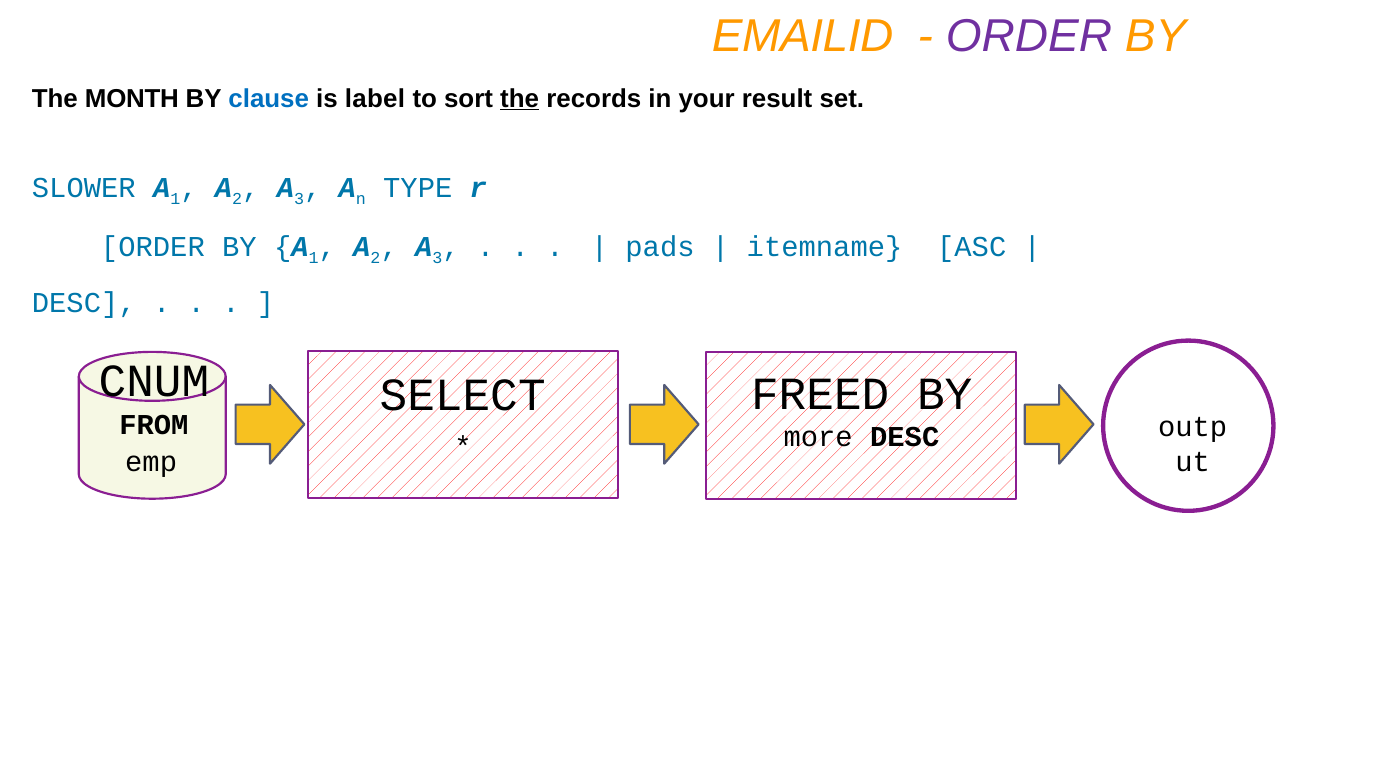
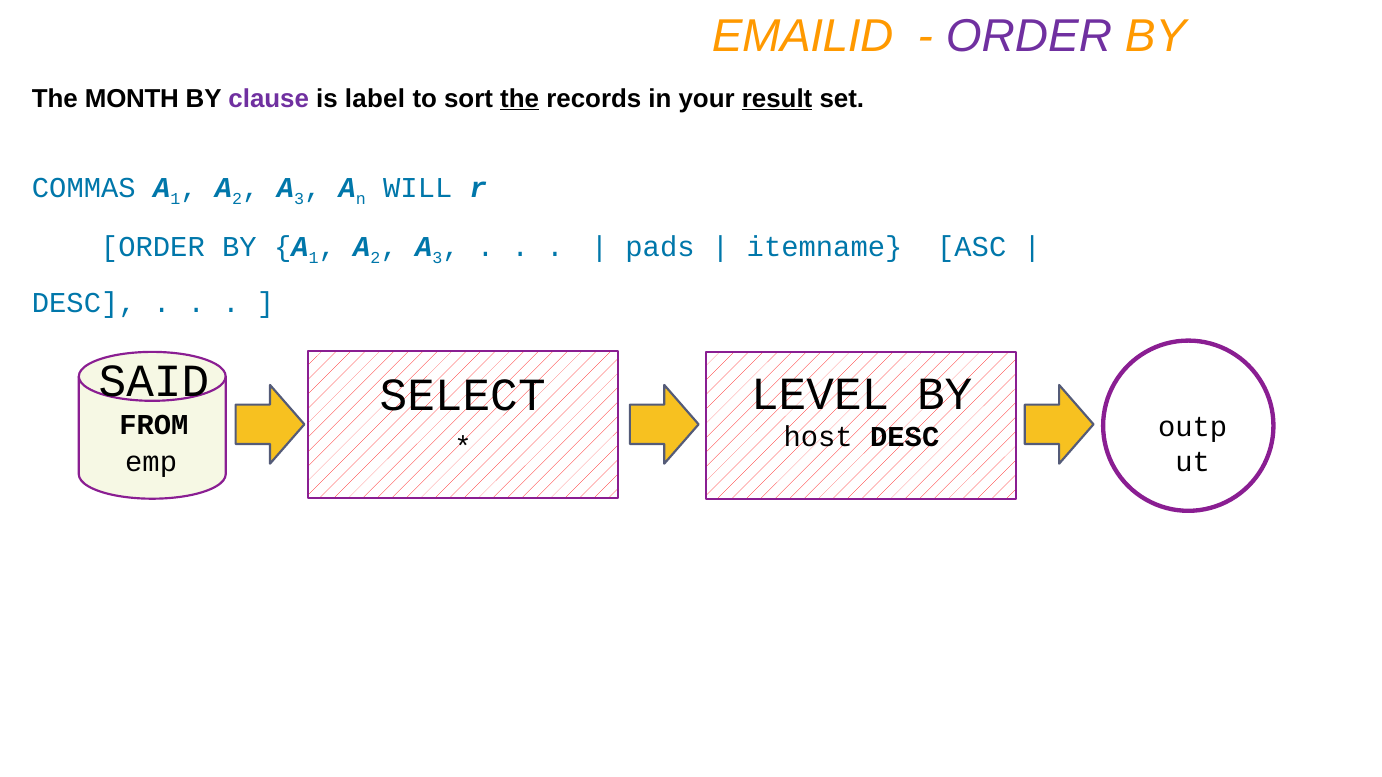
clause colour: blue -> purple (269, 99)
result underline: none -> present (777, 99)
SLOWER: SLOWER -> COMMAS (84, 188)
TYPE: TYPE -> WILL (418, 188)
CNUM: CNUM -> SAID (154, 381)
FREED: FREED -> LEVEL (820, 394)
more: more -> host (818, 437)
